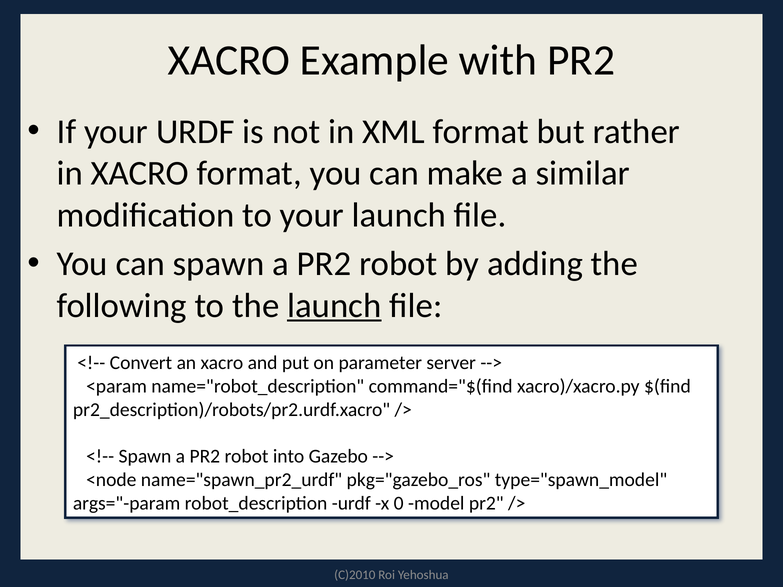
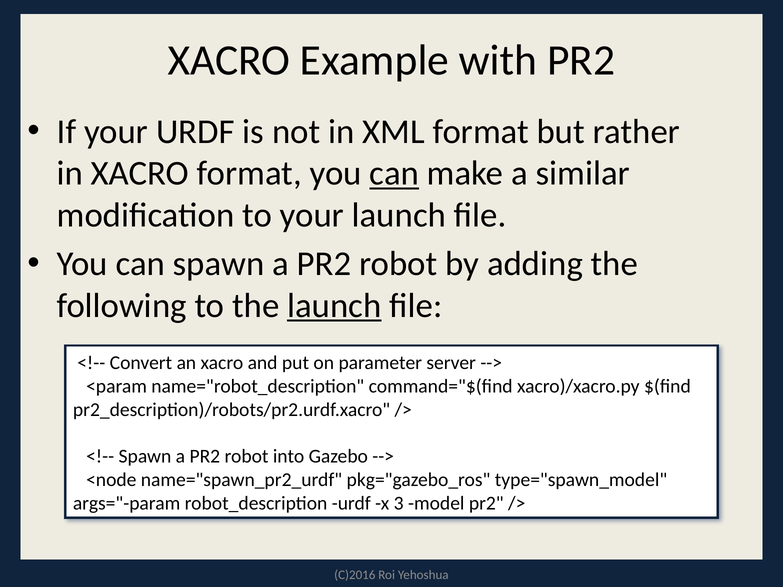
can underline: none -> present (394, 173)
0: 0 -> 3 (399, 504)
C)2010: C)2010 -> C)2016 (355, 575)
